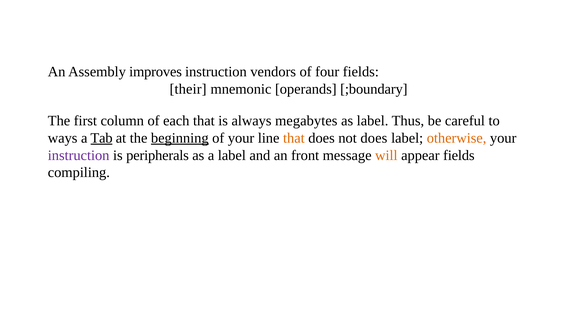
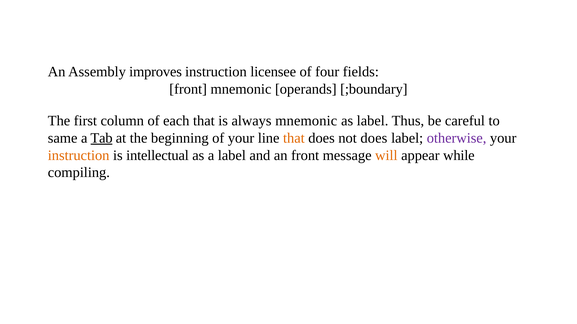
vendors: vendors -> licensee (273, 72)
their: their -> front (188, 89)
always megabytes: megabytes -> mnemonic (306, 121)
ways: ways -> same (63, 138)
beginning underline: present -> none (180, 138)
otherwise colour: orange -> purple (457, 138)
instruction colour: purple -> orange (79, 156)
peripherals: peripherals -> intellectual (158, 156)
appear fields: fields -> while (459, 156)
